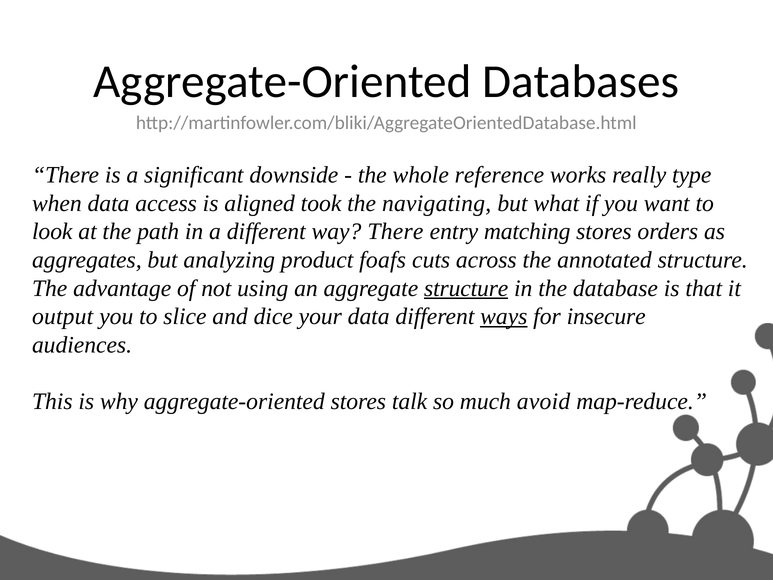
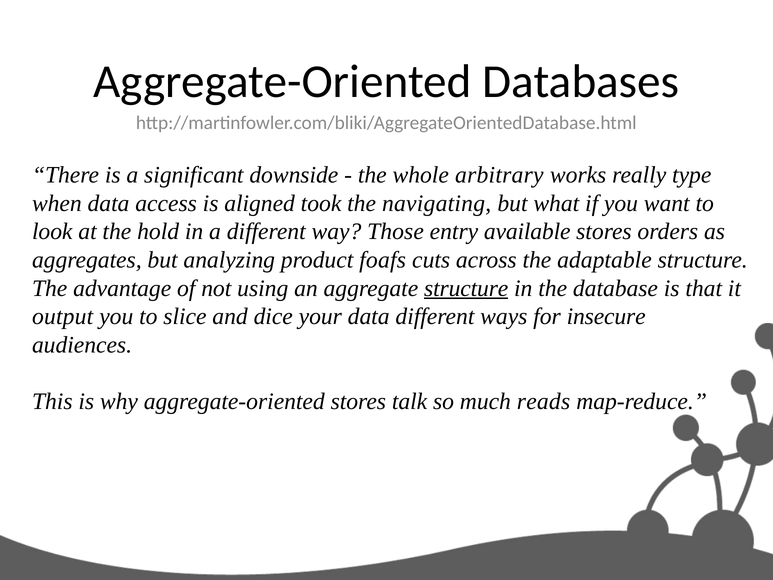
reference: reference -> arbitrary (499, 175)
path: path -> hold (158, 231)
way There: There -> Those (395, 231)
matching: matching -> available (527, 231)
annotated: annotated -> adaptable (604, 260)
ways underline: present -> none (504, 316)
avoid: avoid -> reads (544, 401)
